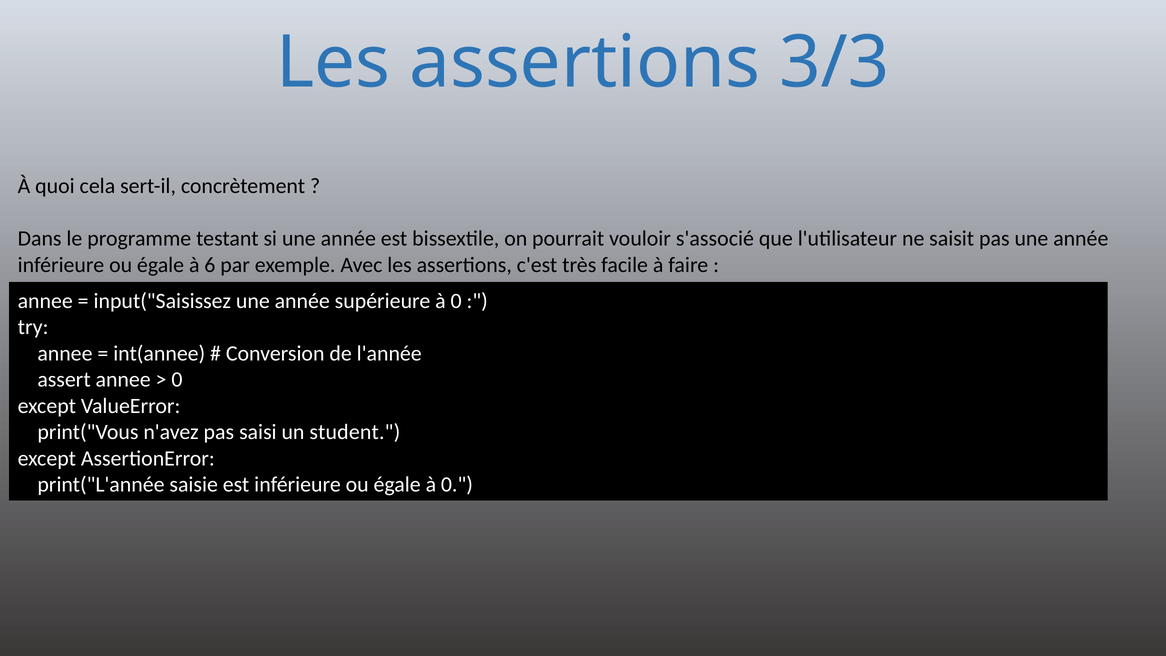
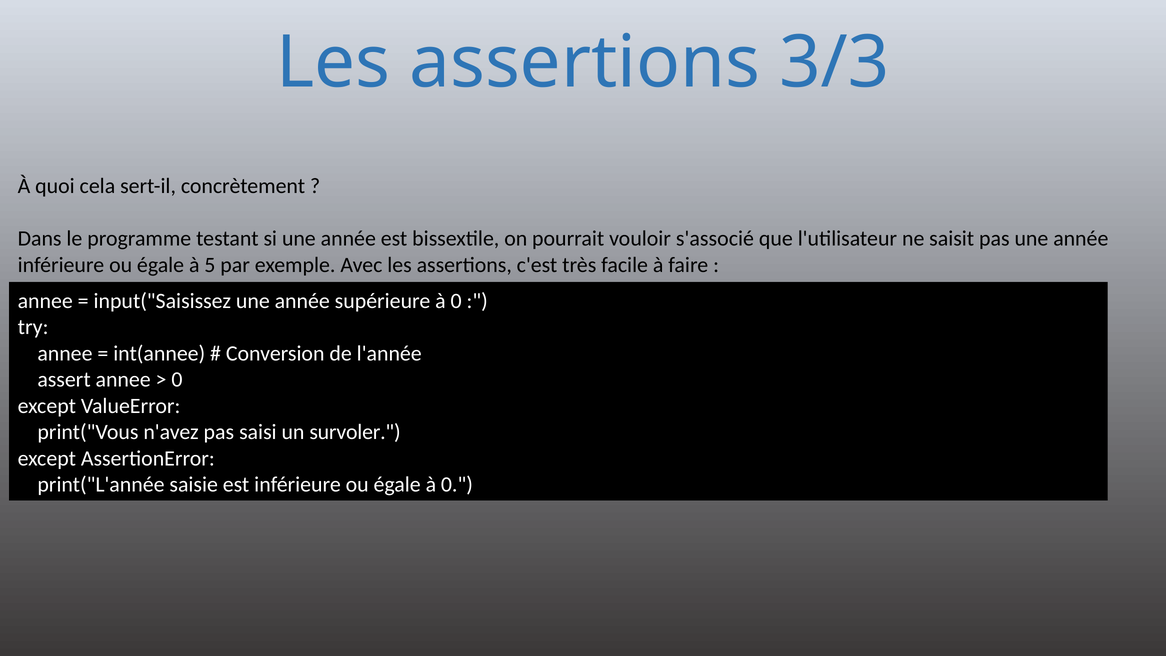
6: 6 -> 5 (210, 265)
student: student -> survoler (355, 432)
